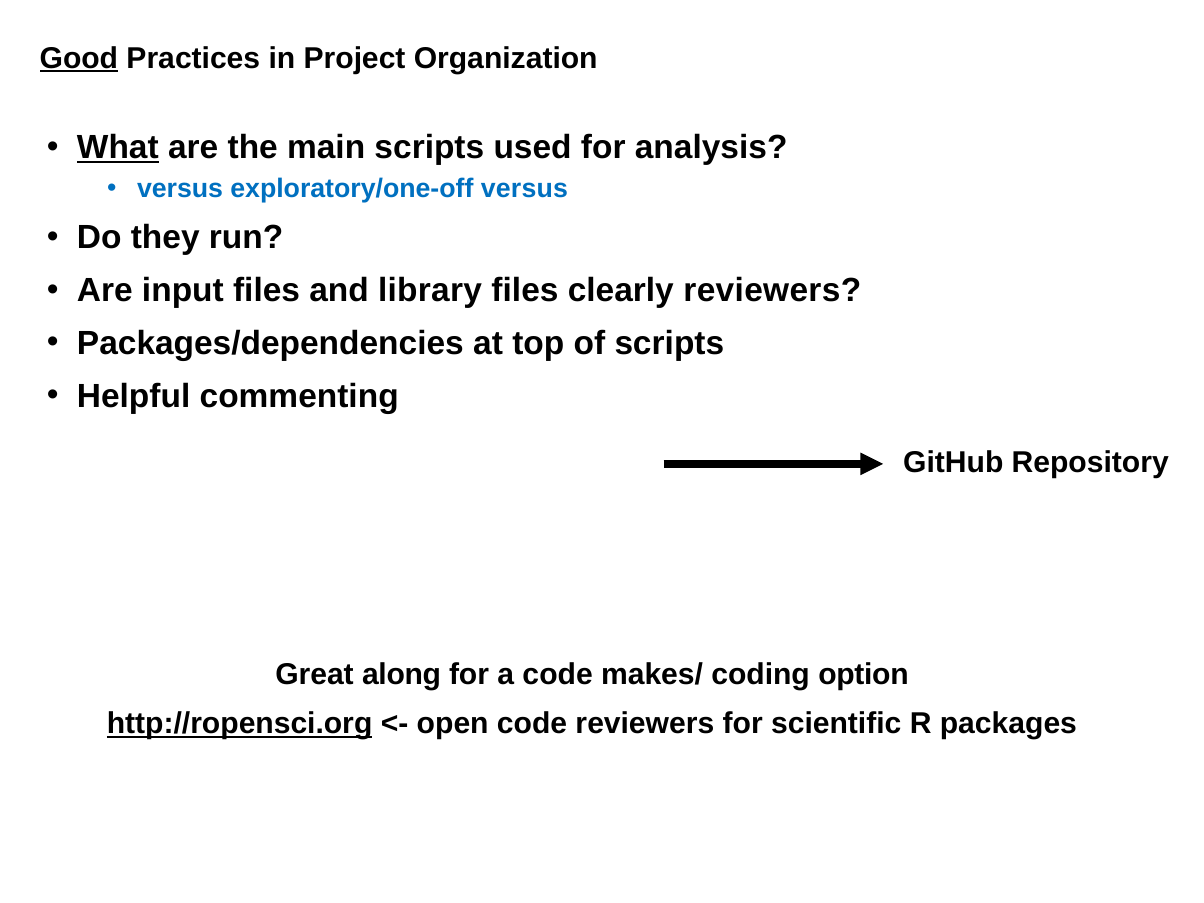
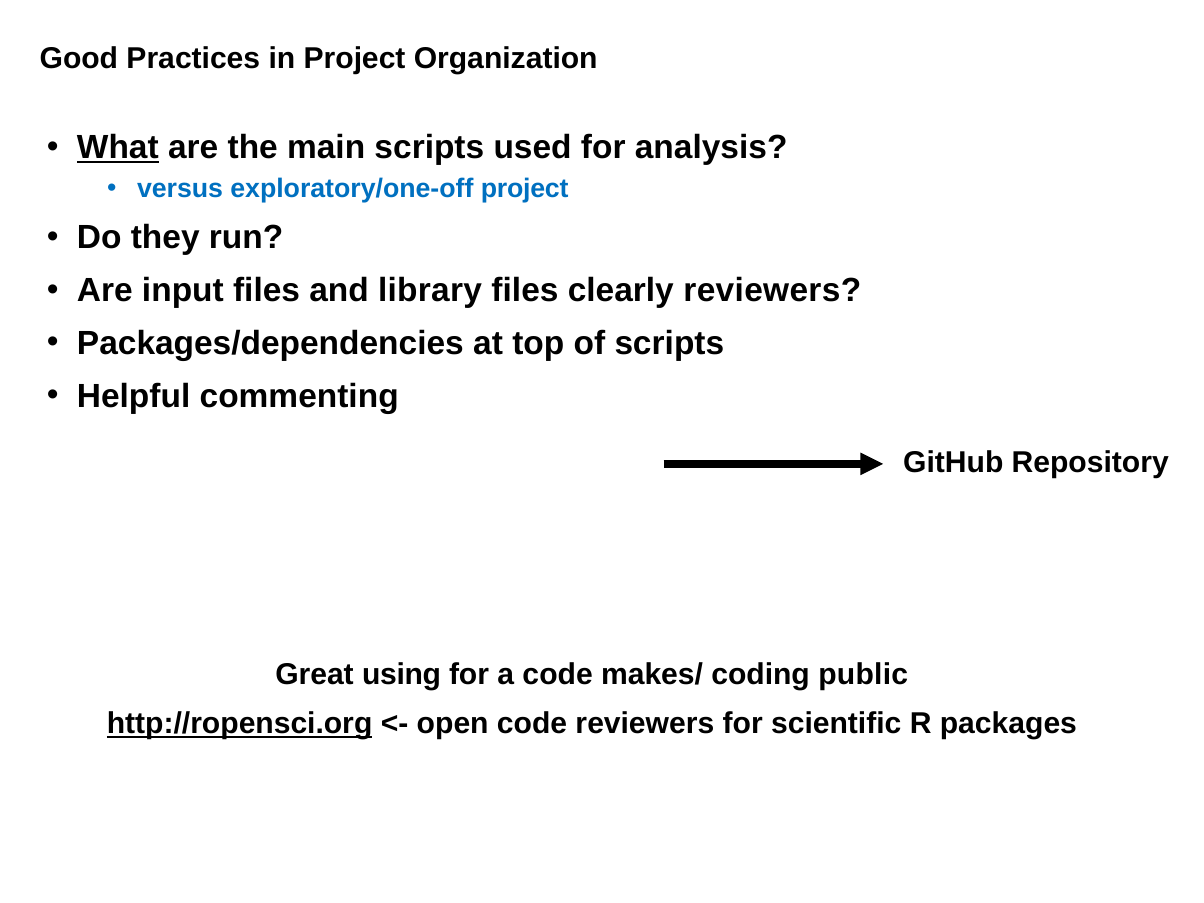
Good underline: present -> none (79, 58)
exploratory/one-off versus: versus -> project (525, 188)
along: along -> using (402, 674)
option: option -> public (863, 674)
